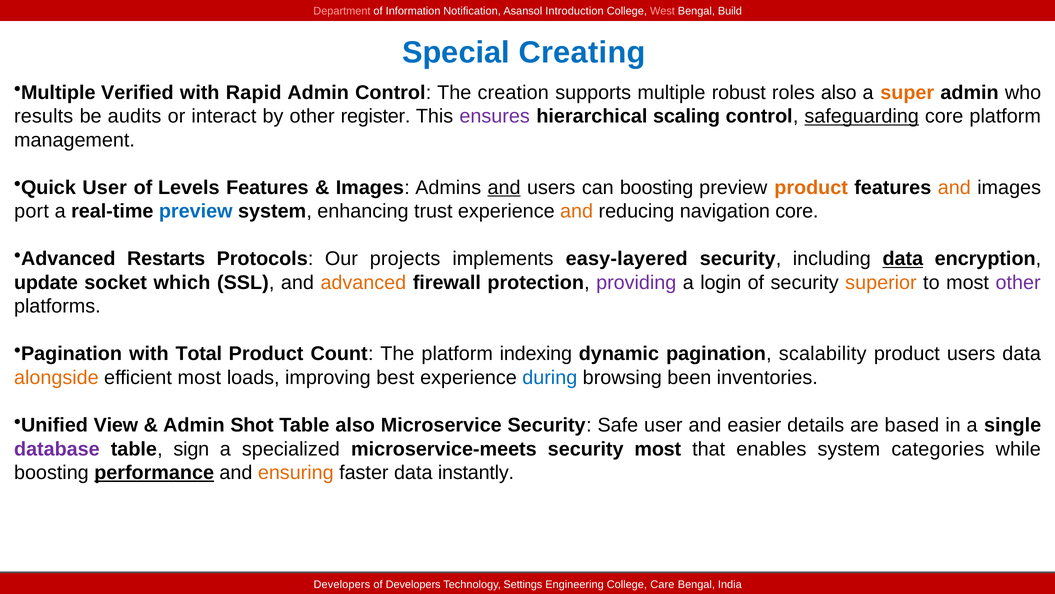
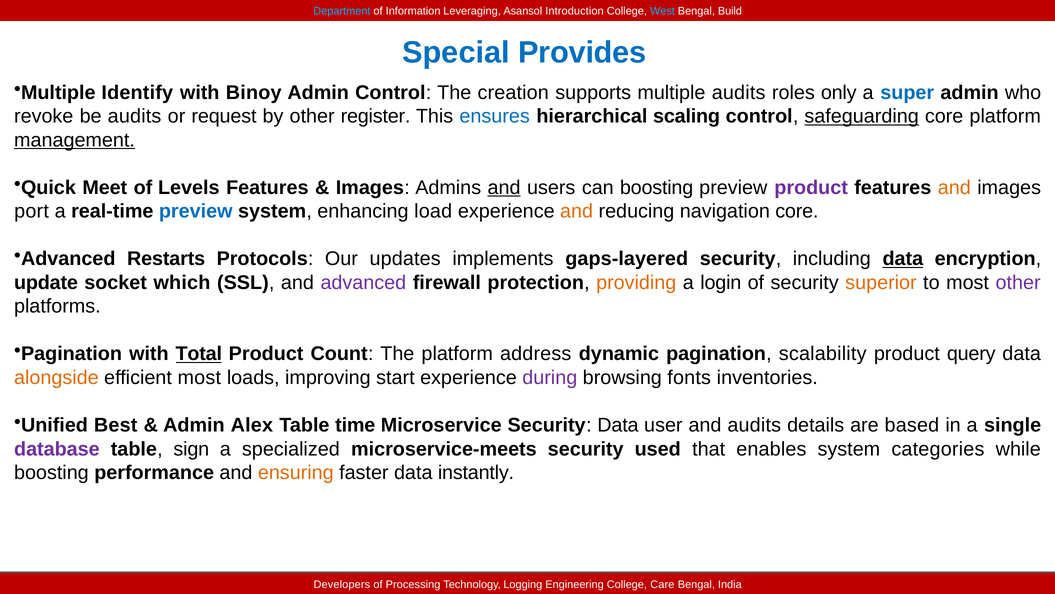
Department colour: pink -> light blue (342, 11)
Notification: Notification -> Leveraging (472, 11)
West colour: pink -> light blue (662, 11)
Creating: Creating -> Provides (582, 53)
Verified: Verified -> Identify (137, 93)
Rapid: Rapid -> Binoy (254, 93)
multiple robust: robust -> audits (739, 93)
roles also: also -> only (839, 93)
super colour: orange -> blue (907, 93)
results: results -> revoke (44, 116)
interact: interact -> request (224, 116)
ensures colour: purple -> blue (495, 116)
management underline: none -> present (74, 140)
Quick User: User -> Meet (105, 187)
product colour: orange -> purple (811, 187)
trust: trust -> load (433, 211)
projects: projects -> updates (405, 259)
easy-layered: easy-layered -> gaps-layered (627, 259)
advanced colour: orange -> purple (363, 282)
providing colour: purple -> orange (636, 282)
Total underline: none -> present (199, 354)
indexing: indexing -> address (536, 354)
product users: users -> query (971, 354)
best: best -> start (395, 377)
during colour: blue -> purple (550, 377)
been: been -> fonts (689, 377)
View: View -> Best (116, 425)
Shot: Shot -> Alex (252, 425)
Table also: also -> time (355, 425)
Security Safe: Safe -> Data (618, 425)
and easier: easier -> audits (754, 425)
security most: most -> used (658, 449)
performance underline: present -> none (154, 472)
of Developers: Developers -> Processing (413, 584)
Settings: Settings -> Logging (523, 584)
